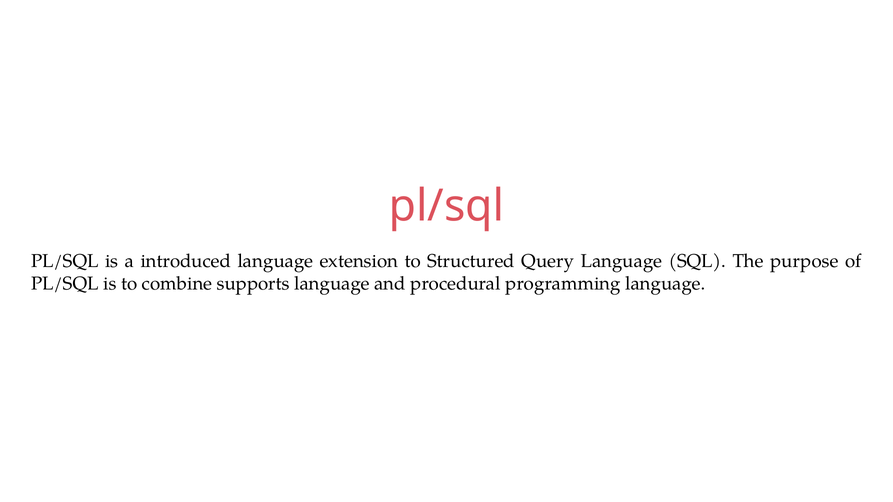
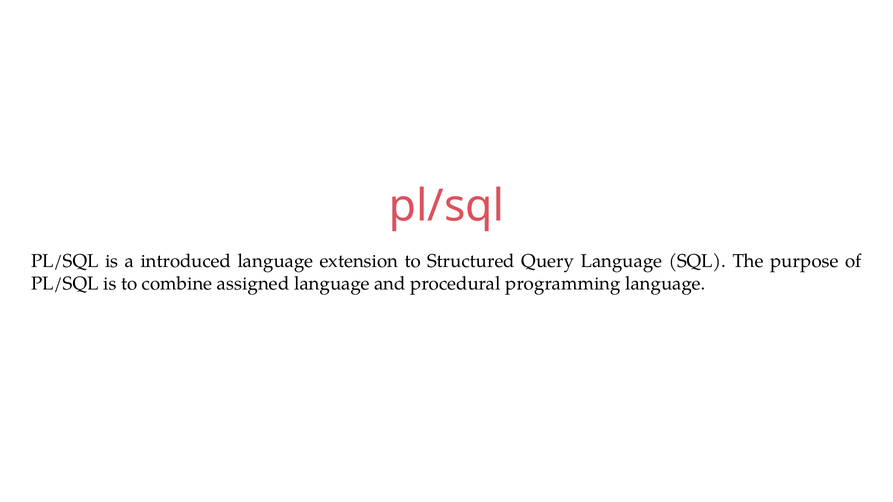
supports: supports -> assigned (253, 284)
